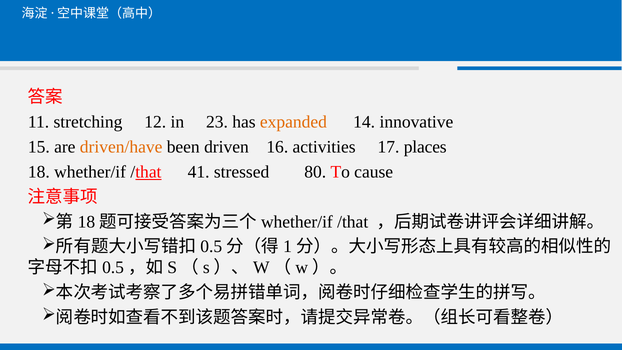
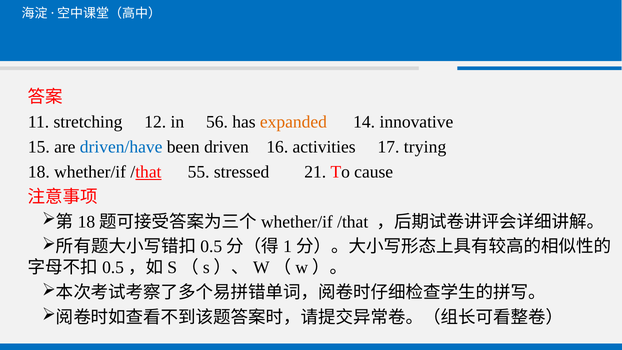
23: 23 -> 56 (217, 122)
driven/have colour: orange -> blue (121, 147)
places: places -> trying (425, 147)
41: 41 -> 55 (199, 172)
80: 80 -> 21 (315, 172)
